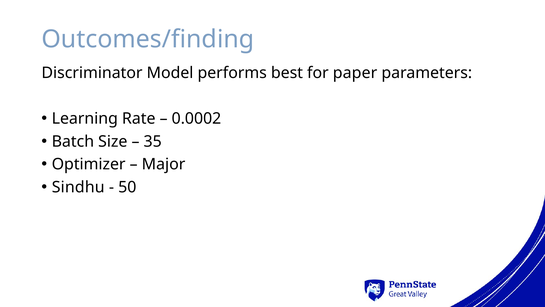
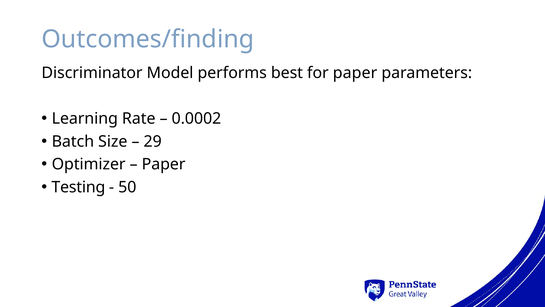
35: 35 -> 29 (153, 141)
Major: Major -> Paper (164, 164)
Sindhu: Sindhu -> Testing (78, 187)
